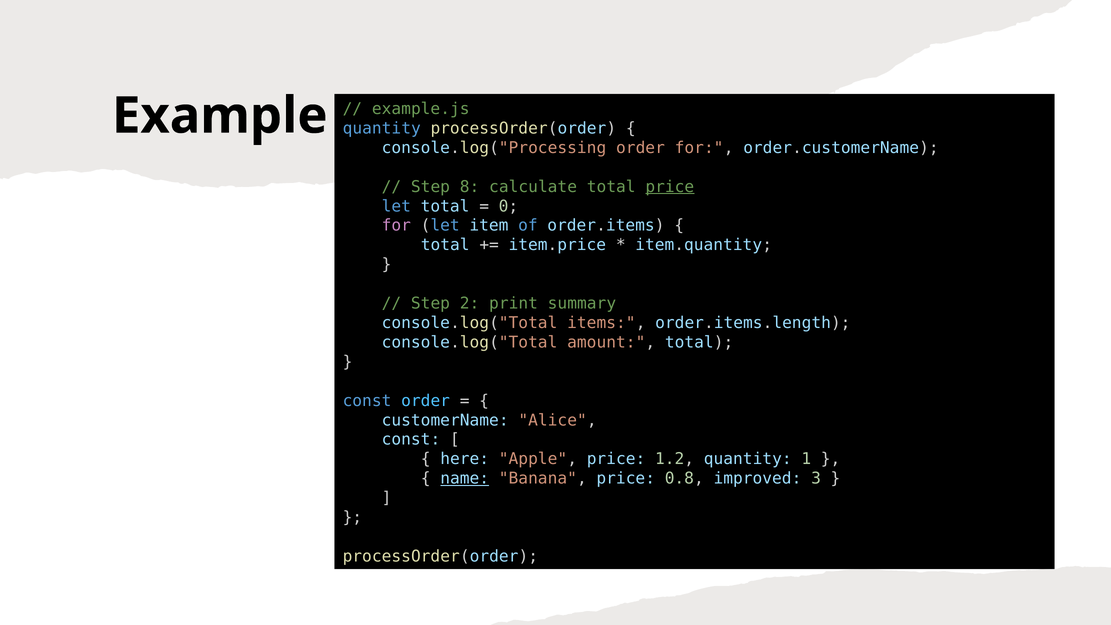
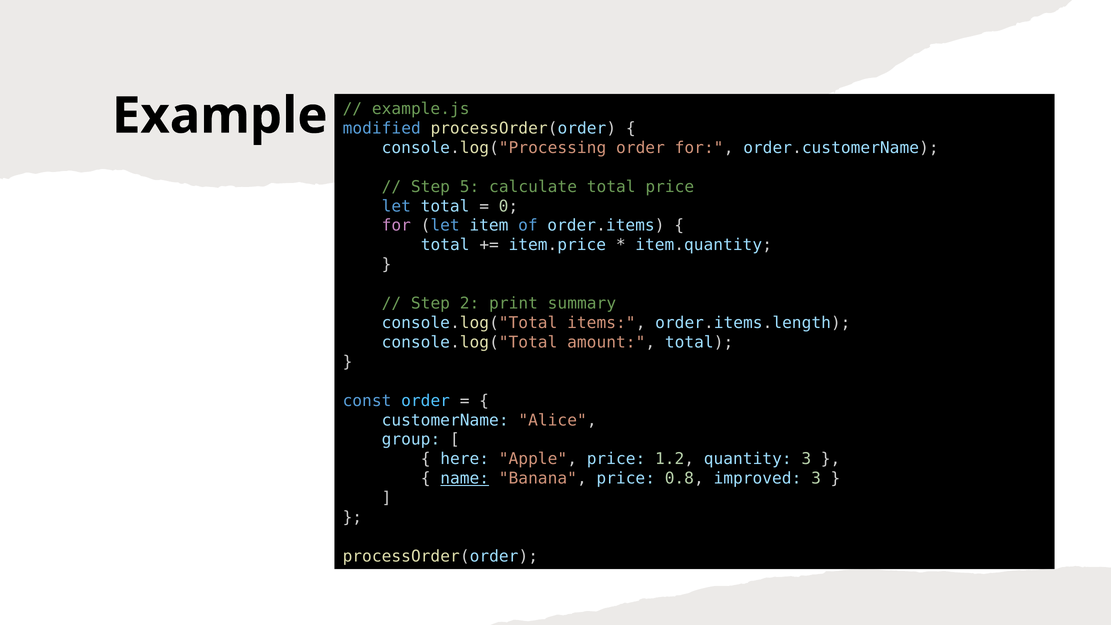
quantity: quantity -> modified (382, 128)
8: 8 -> 5 (470, 187)
price underline: present -> none (670, 187)
const: const -> group (411, 440)
quantity 1: 1 -> 3 (806, 459)
